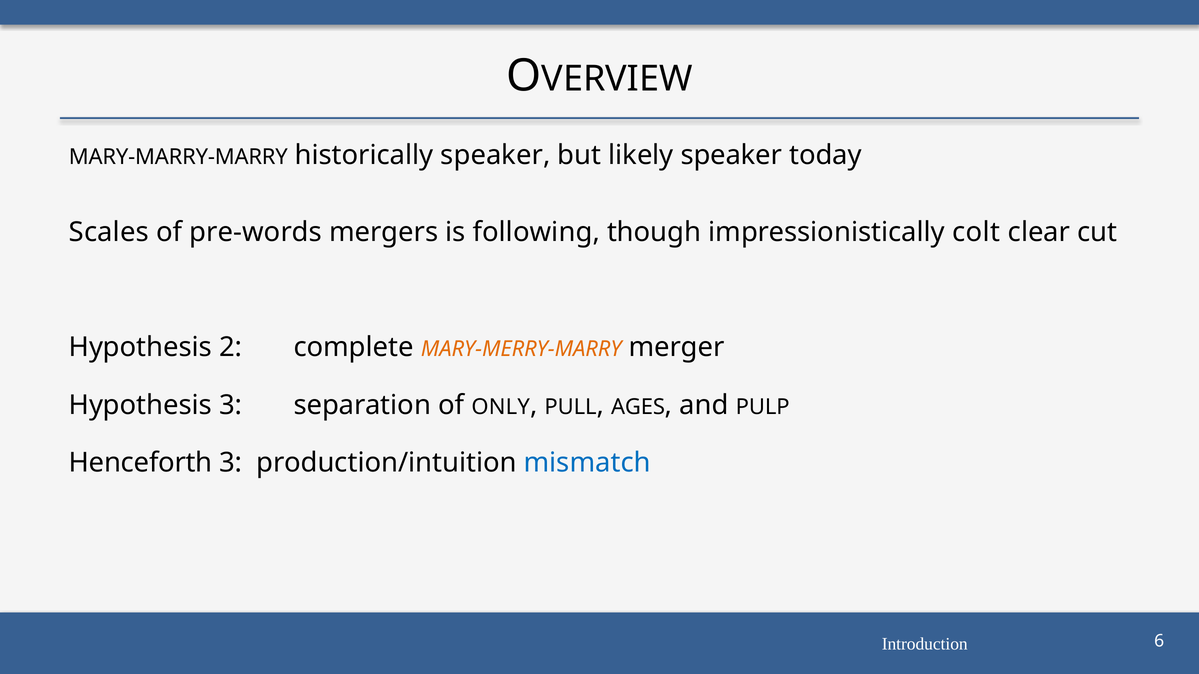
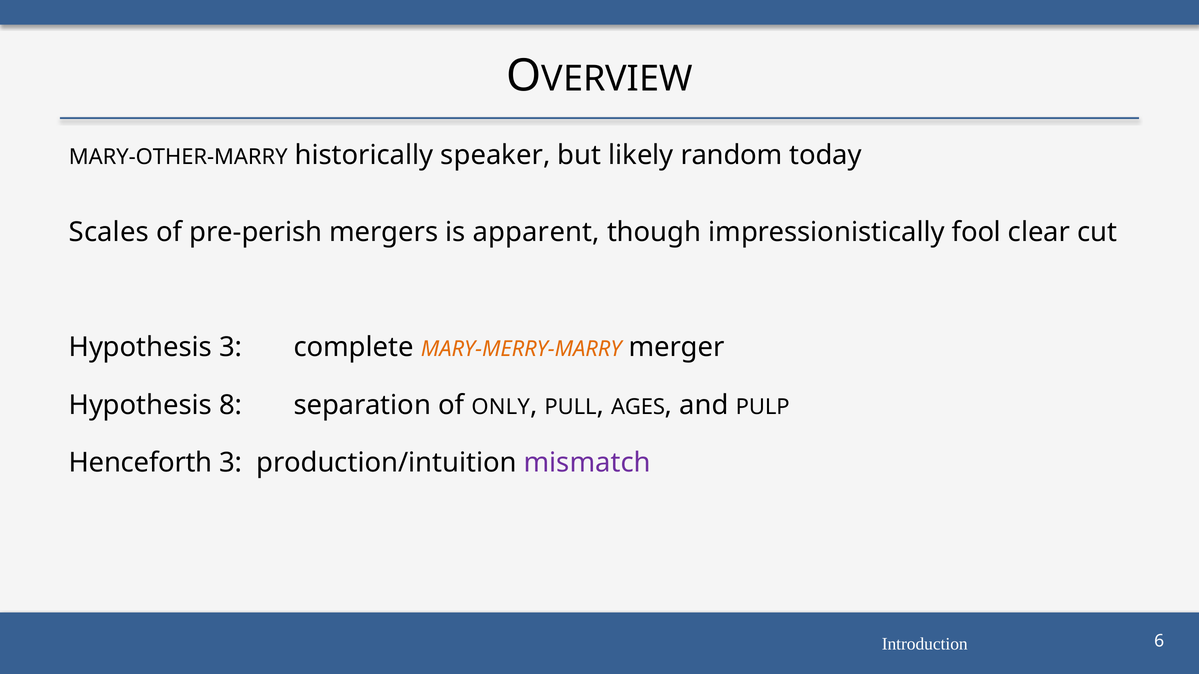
MARY-MARRY-MARRY: MARY-MARRY-MARRY -> MARY-OTHER-MARRY (178, 157)
likely speaker: speaker -> random (731, 155)
pre-words: pre-words -> pre-perish (256, 232)
following: following -> apparent (536, 232)
colt: colt -> fool (976, 232)
Hypothesis 2: 2 -> 3 (231, 348)
Hypothesis 3: 3 -> 8 (231, 405)
mismatch colour: blue -> purple (587, 463)
